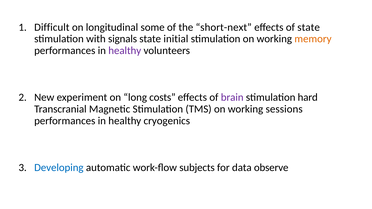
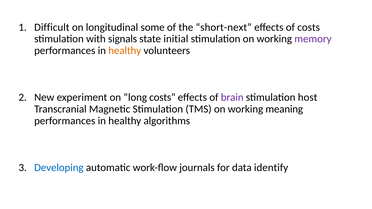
of state: state -> costs (309, 27)
memory colour: orange -> purple (313, 39)
healthy colour: purple -> orange (125, 51)
hard: hard -> host (308, 97)
sessions: sessions -> meaning (284, 109)
cryogenics: cryogenics -> algorithms (167, 121)
subjects: subjects -> journals (197, 168)
observe: observe -> identify (271, 168)
